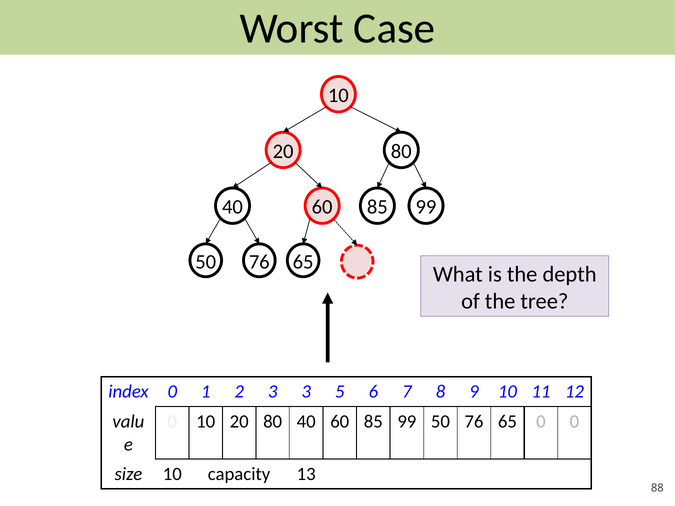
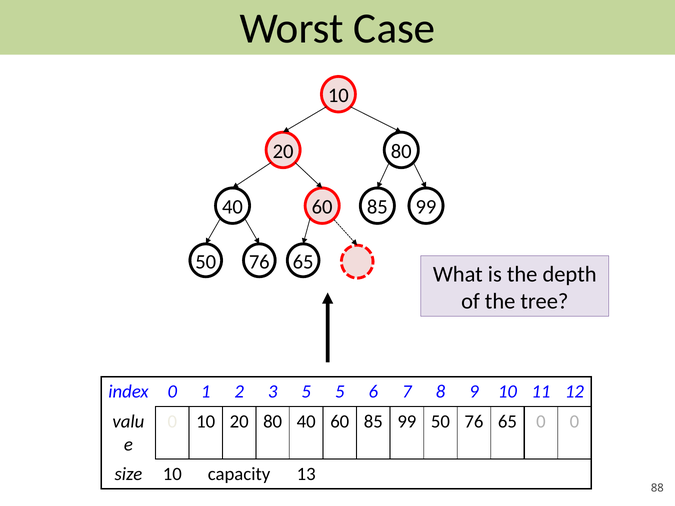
3 3: 3 -> 5 (306, 392)
